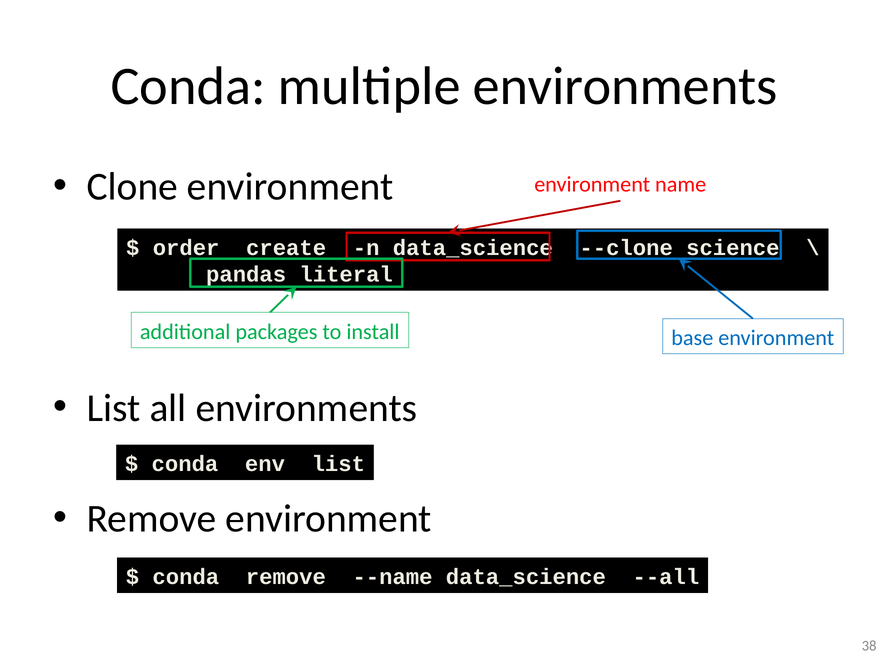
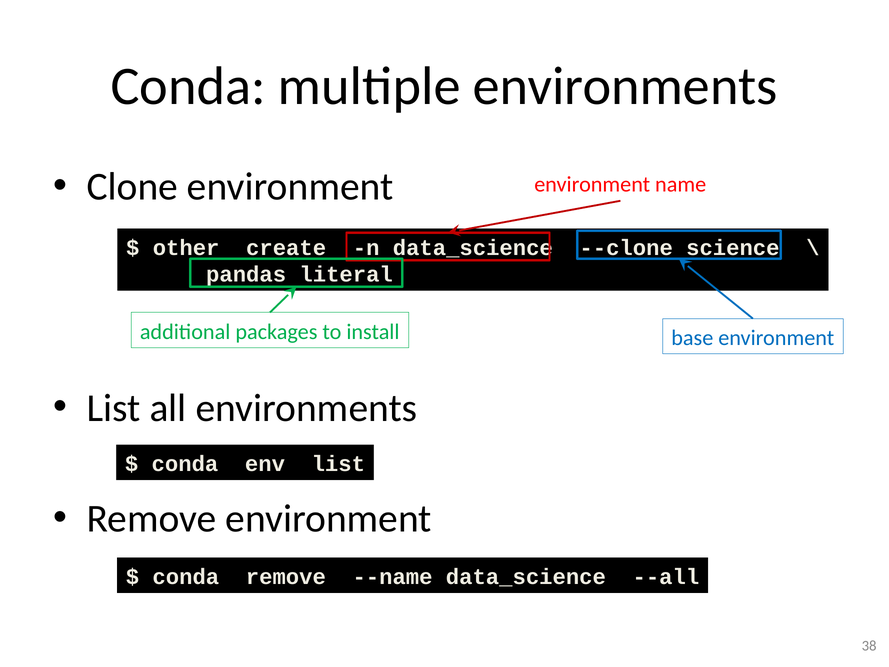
order: order -> other (186, 248)
